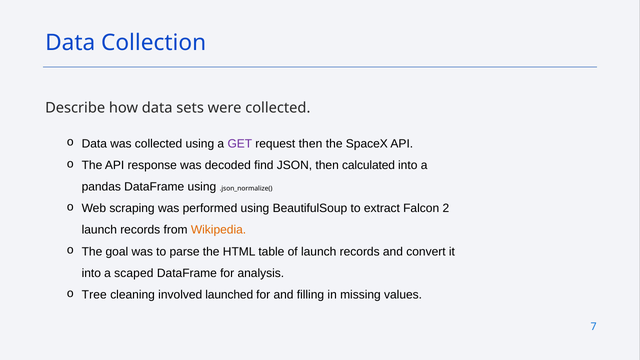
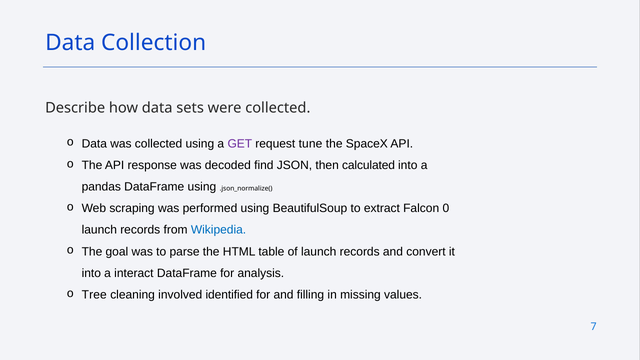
request then: then -> tune (311, 144)
2: 2 -> 0 (446, 208)
Wikipedia colour: orange -> blue (219, 230)
scaped: scaped -> interact (134, 273)
launched: launched -> identified (229, 295)
